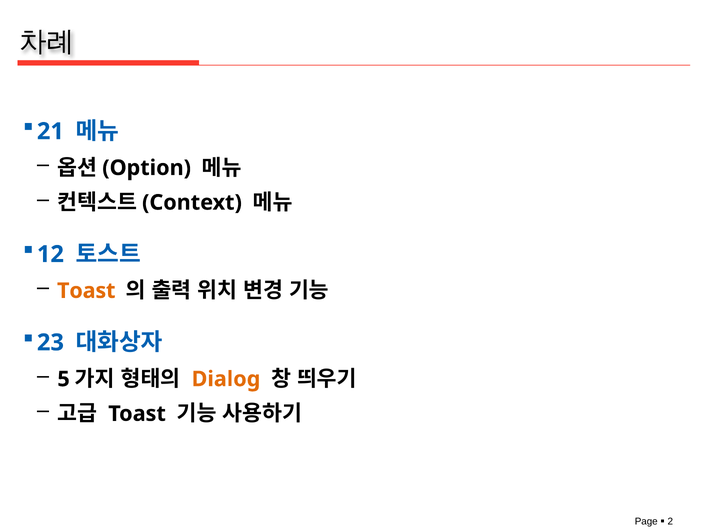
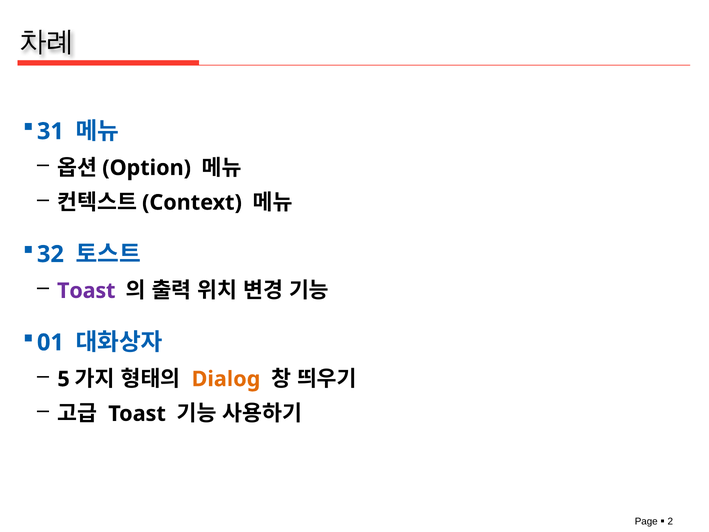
21: 21 -> 31 (50, 131)
12: 12 -> 32 (50, 254)
Toast colour: orange -> purple (86, 291)
23: 23 -> 01 (50, 342)
